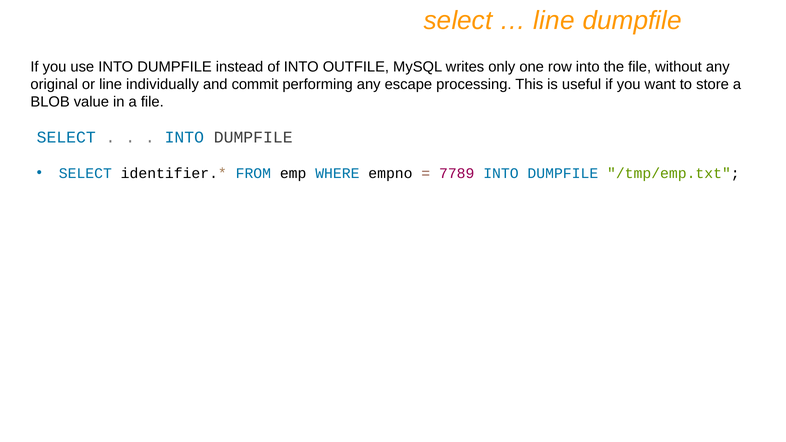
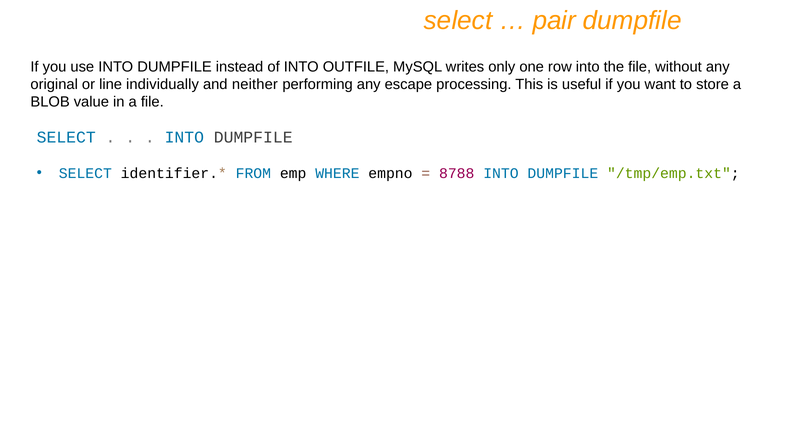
line: line -> pair (554, 20)
commit: commit -> neither (255, 84)
7789: 7789 -> 8788 (457, 173)
